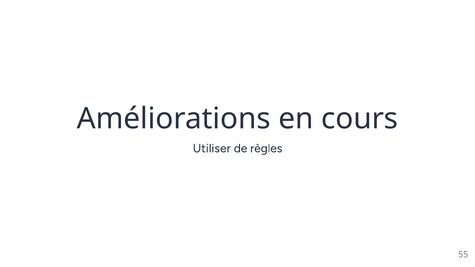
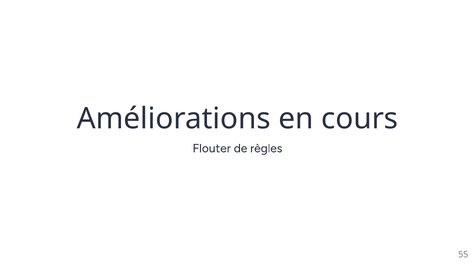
Utiliser: Utiliser -> Flouter (212, 148)
